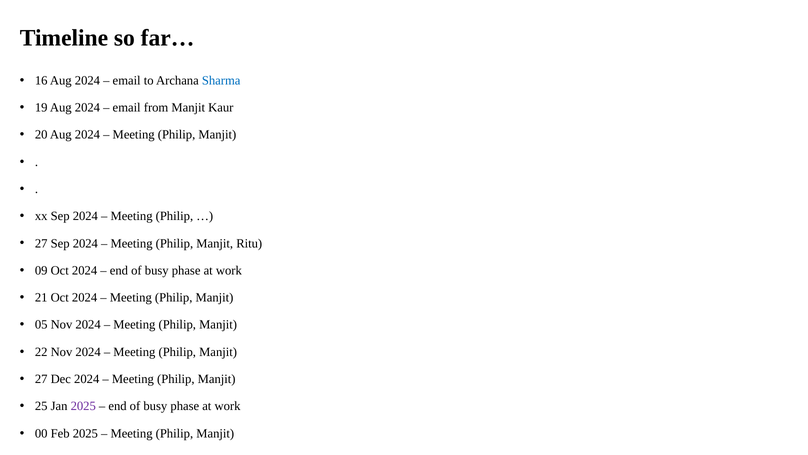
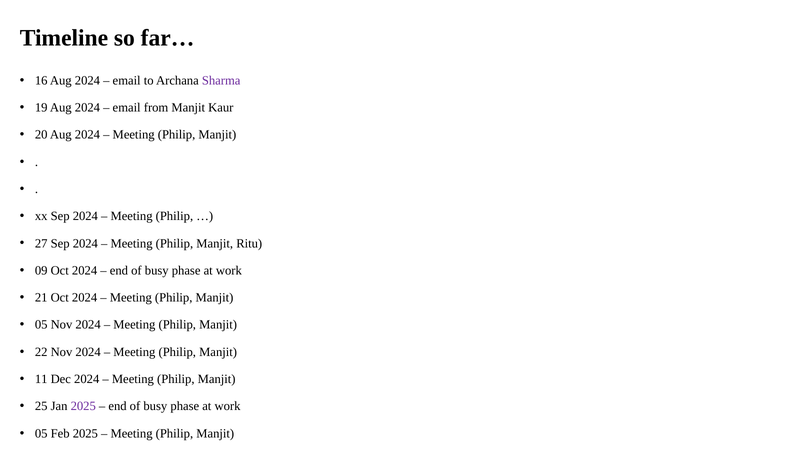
Sharma colour: blue -> purple (221, 80)
27: 27 -> 11 (41, 379)
00: 00 -> 05 (41, 433)
